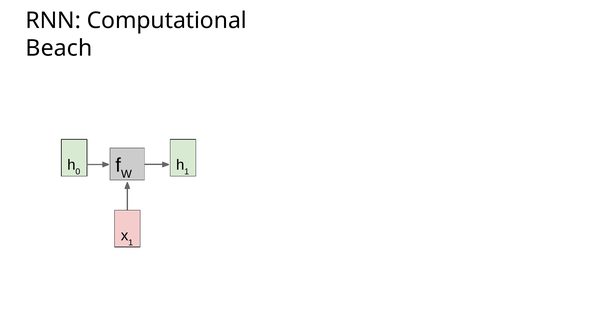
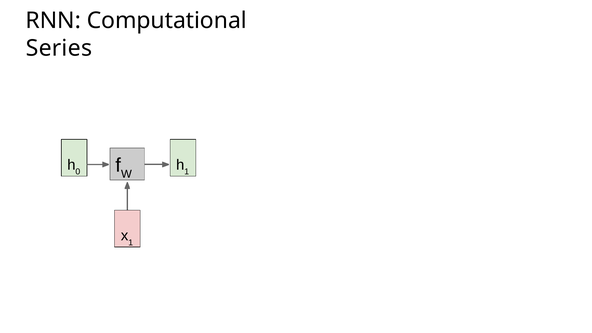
Beach: Beach -> Series (59, 48)
